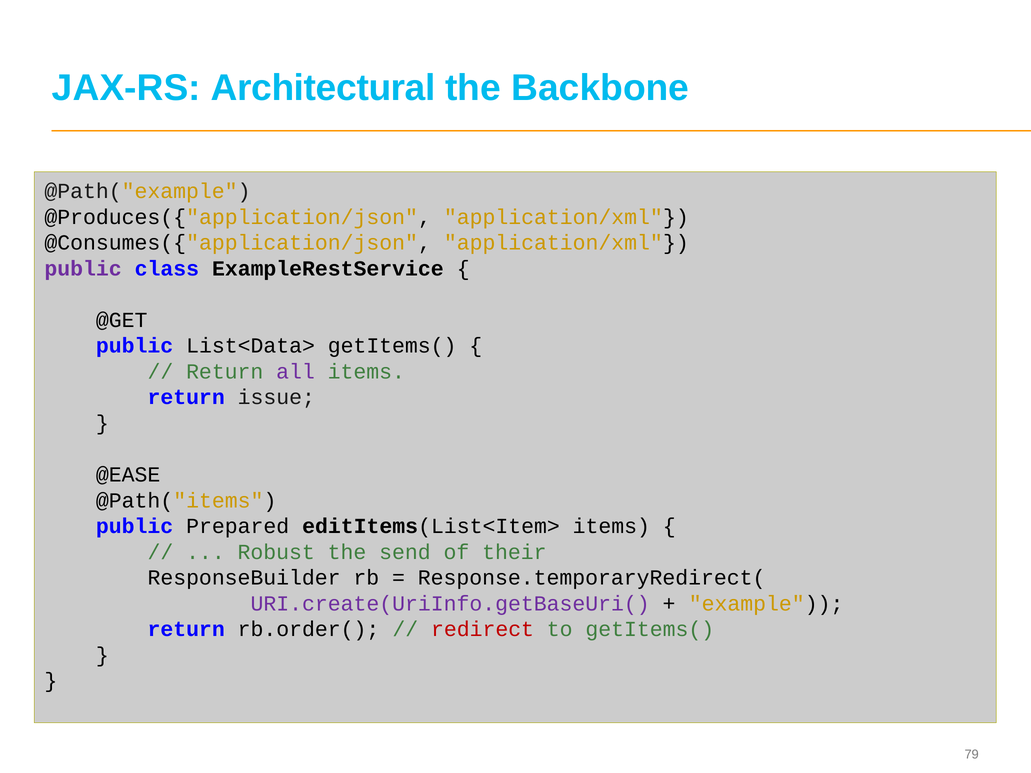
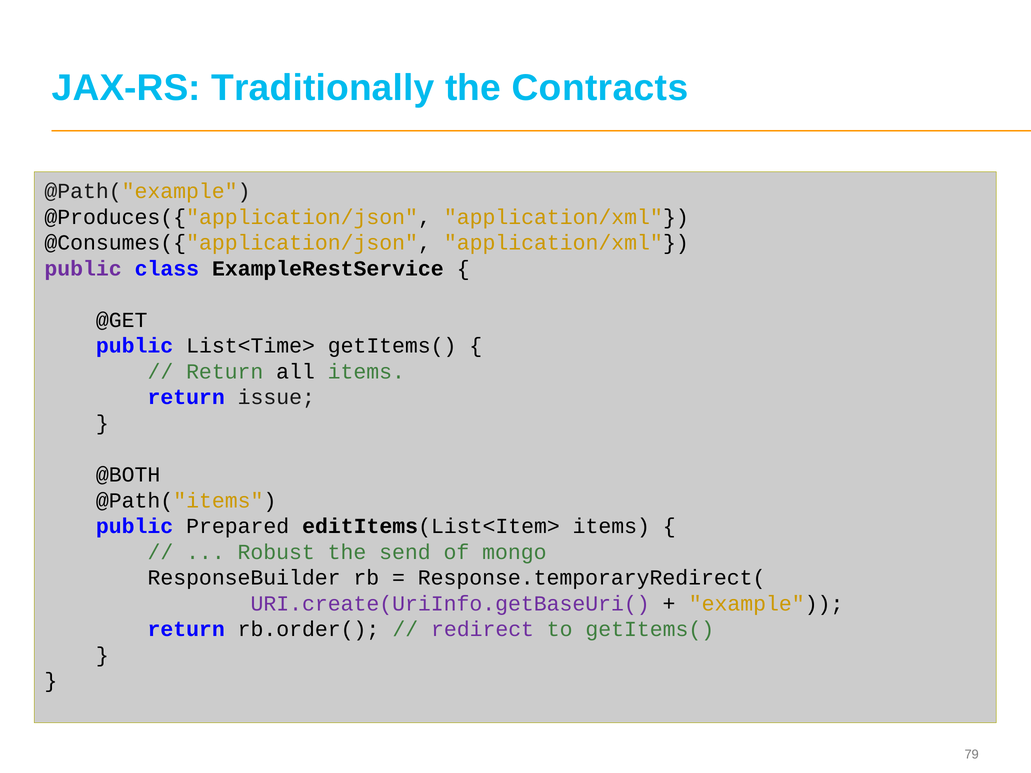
Architectural: Architectural -> Traditionally (323, 88)
Backbone: Backbone -> Contracts (600, 88)
List<Data>: List<Data> -> List<Time> (251, 346)
all colour: purple -> black (296, 372)
@EASE: @EASE -> @BOTH (128, 475)
their: their -> mongo (514, 552)
redirect colour: red -> purple (483, 629)
